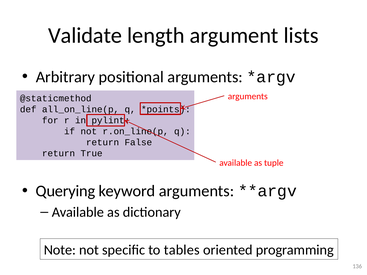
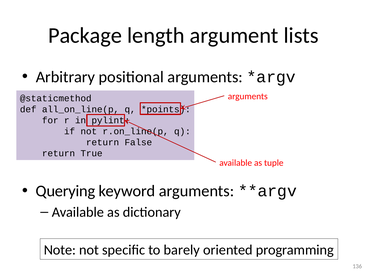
Validate: Validate -> Package (85, 36)
tables: tables -> barely (182, 250)
